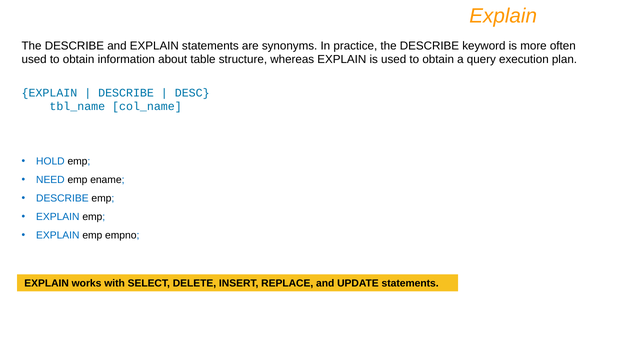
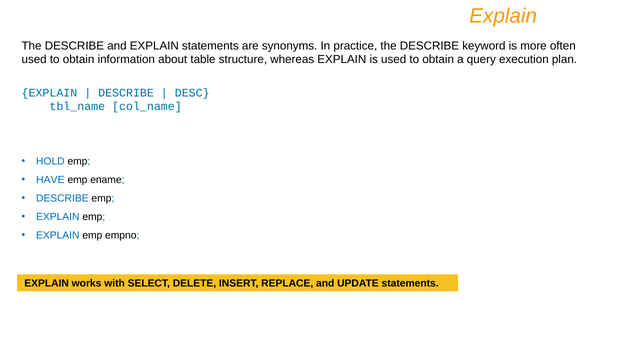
NEED: NEED -> HAVE (50, 180)
